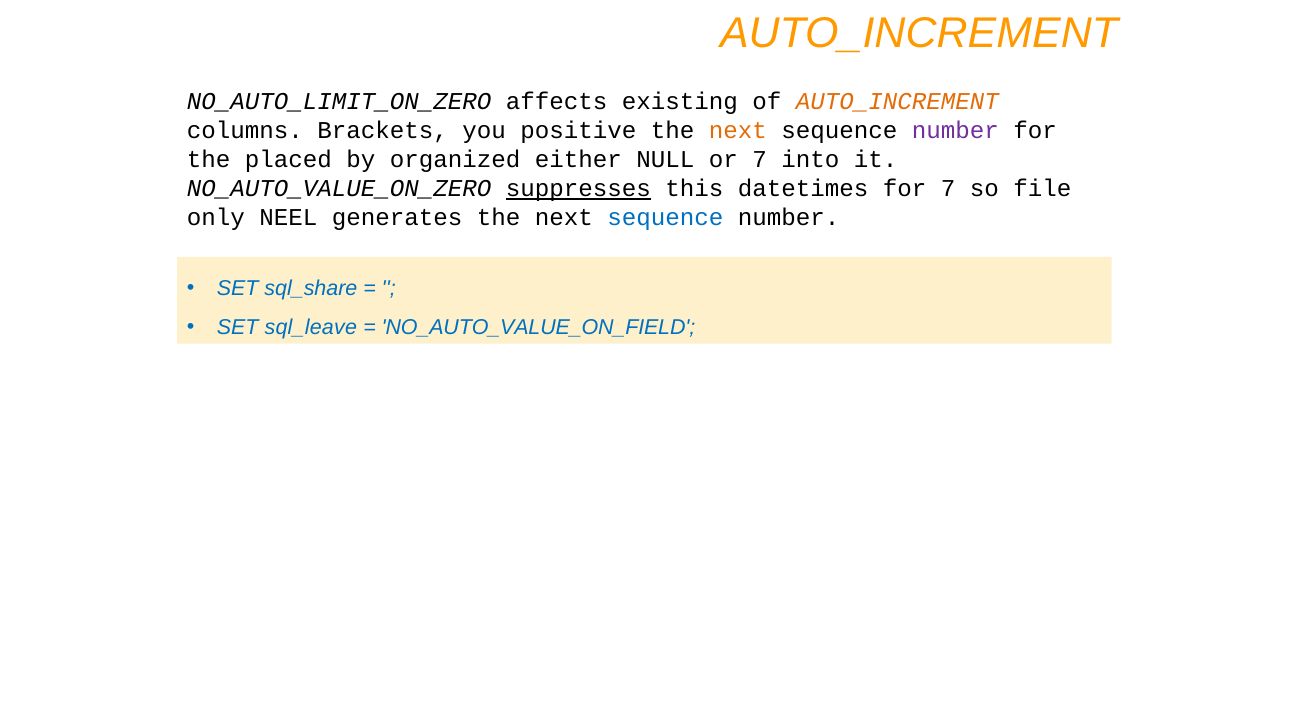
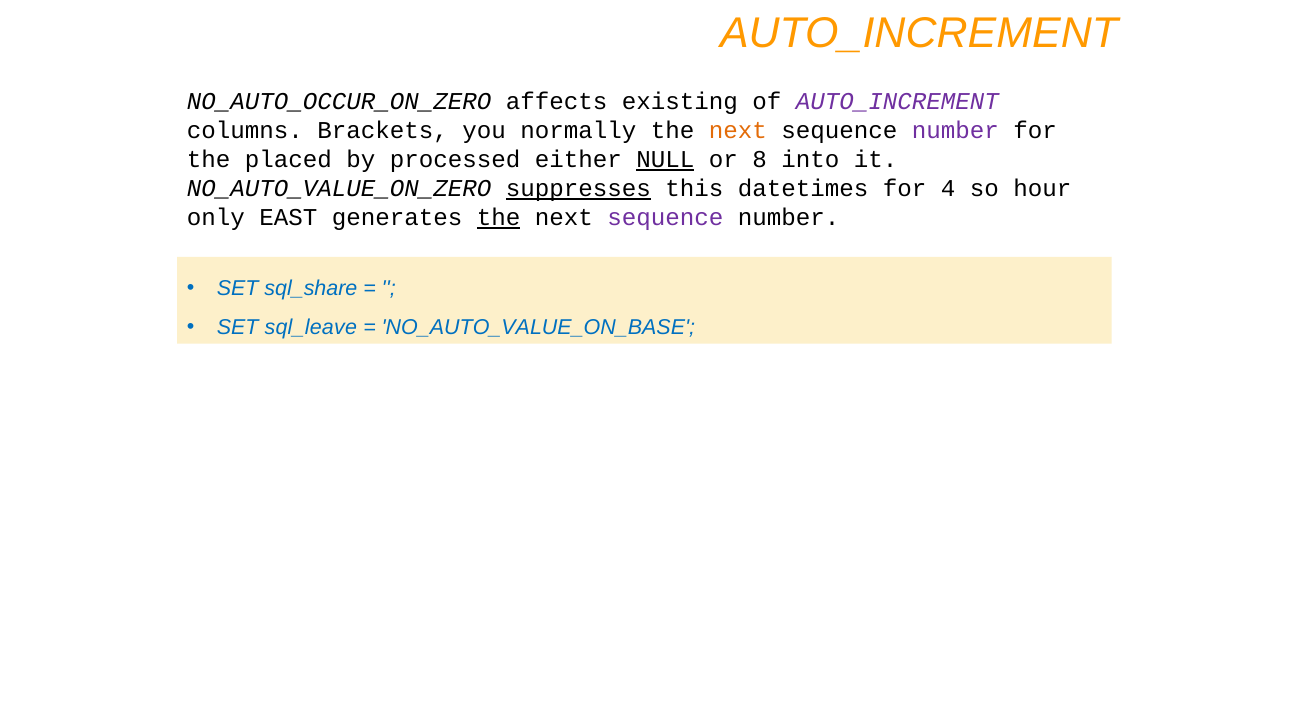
NO_AUTO_LIMIT_ON_ZERO: NO_AUTO_LIMIT_ON_ZERO -> NO_AUTO_OCCUR_ON_ZERO (339, 101)
AUTO_INCREMENT colour: orange -> purple (897, 101)
positive: positive -> normally (578, 130)
organized: organized -> processed (455, 159)
NULL underline: none -> present (665, 159)
or 7: 7 -> 8 (760, 159)
for 7: 7 -> 4 (948, 188)
file: file -> hour (1042, 188)
NEEL: NEEL -> EAST (288, 217)
the underline: none -> present (499, 217)
sequence colour: blue -> purple (665, 217)
NO_AUTO_VALUE_ON_FIELD: NO_AUTO_VALUE_ON_FIELD -> NO_AUTO_VALUE_ON_BASE (538, 327)
